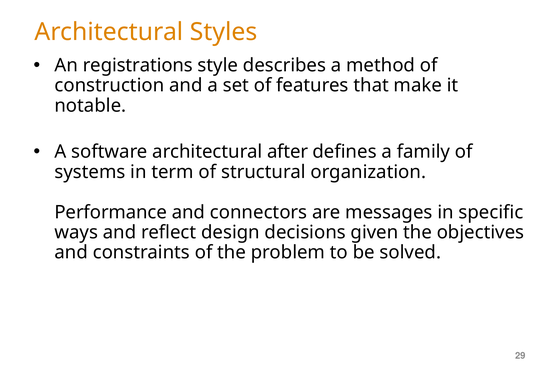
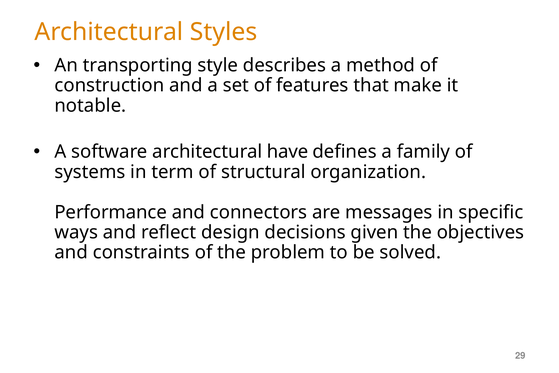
registrations: registrations -> transporting (138, 65)
after: after -> have (288, 152)
